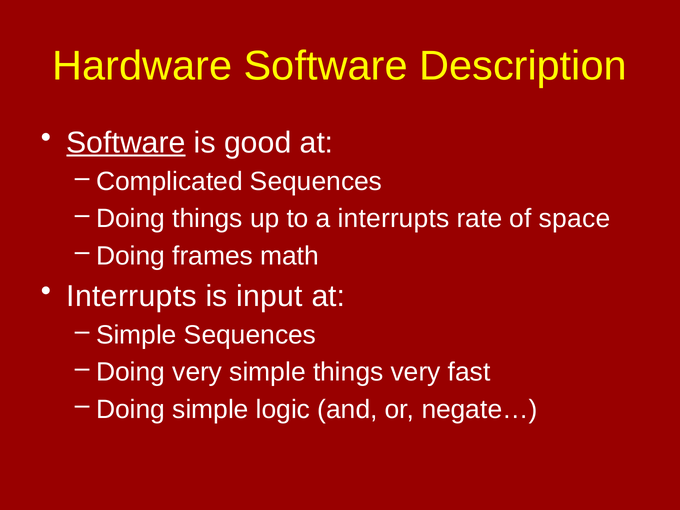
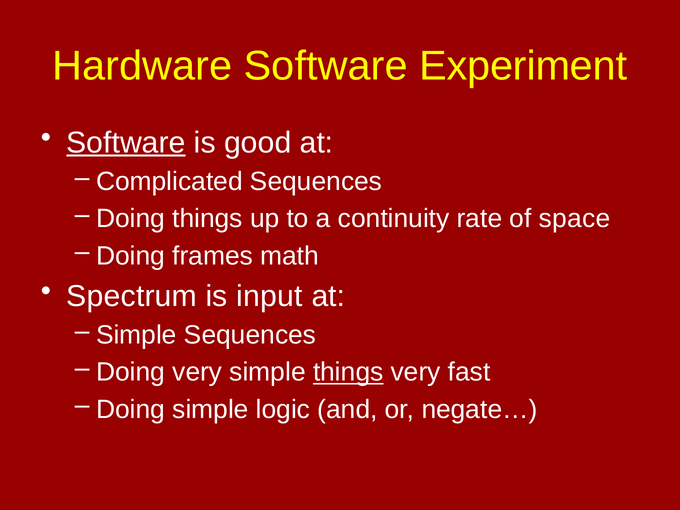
Description: Description -> Experiment (523, 66)
a interrupts: interrupts -> continuity (394, 219)
Interrupts: Interrupts -> Spectrum (132, 296)
things underline: none -> present (348, 372)
